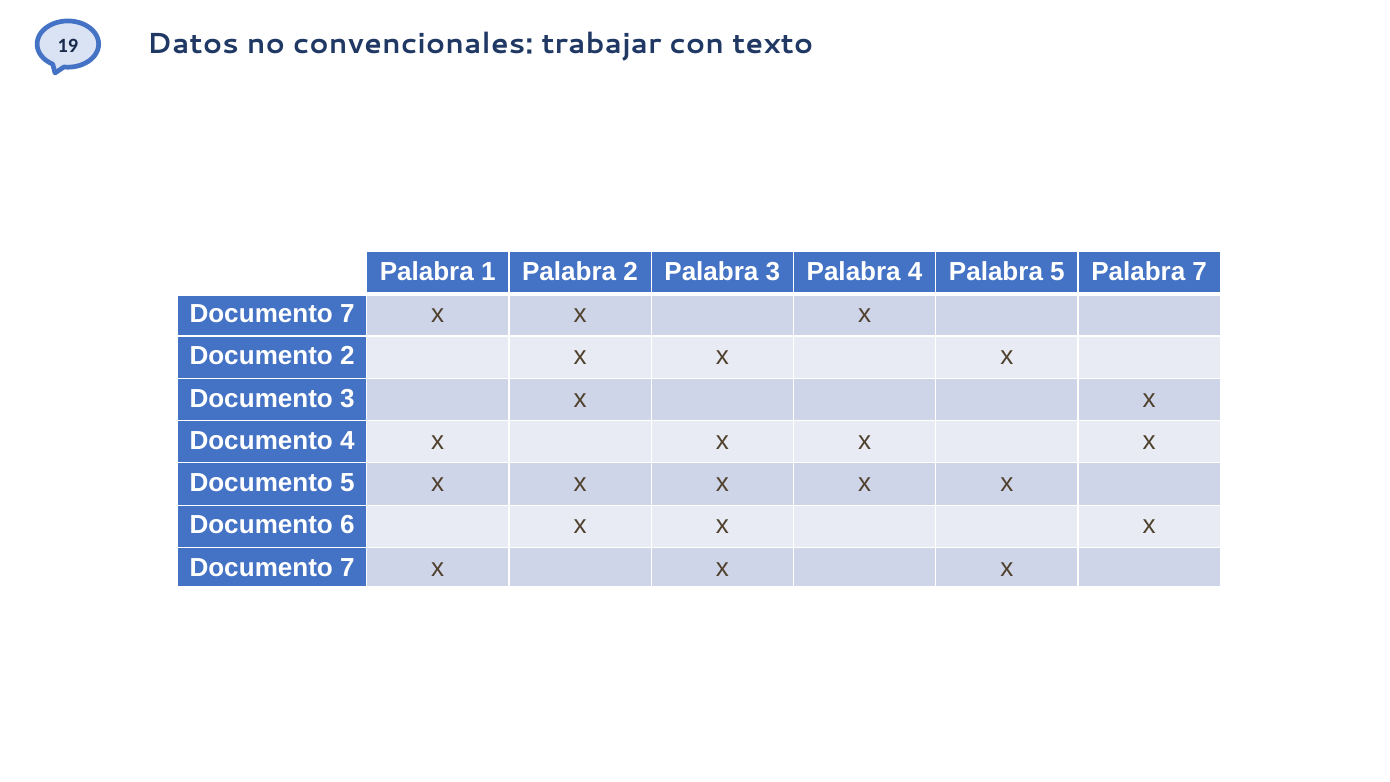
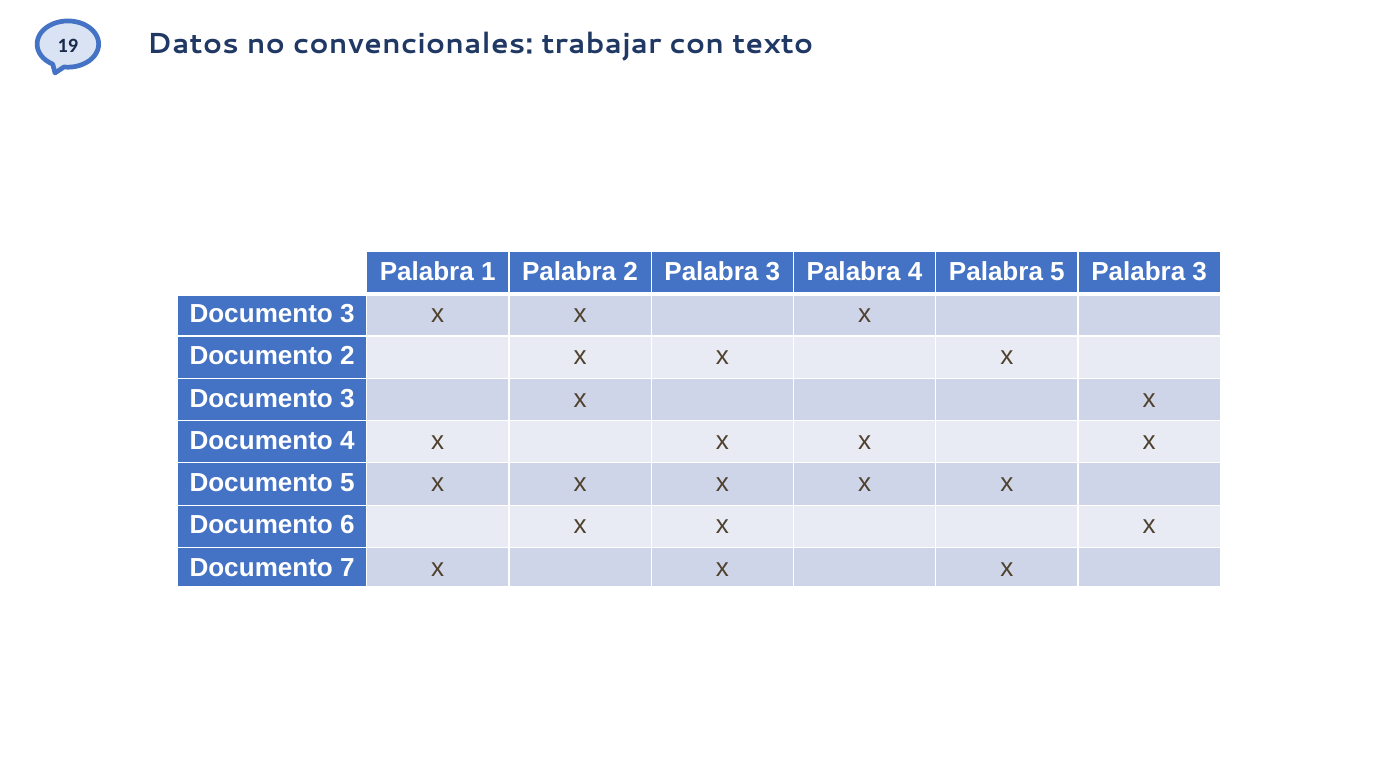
5 Palabra 7: 7 -> 3 (1200, 272)
7: 7 -> 3 (347, 314)
